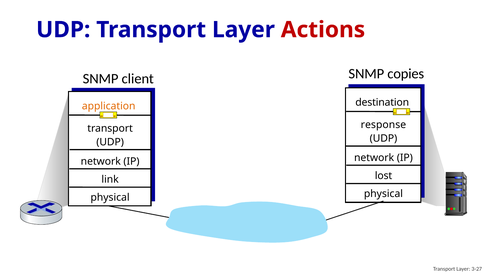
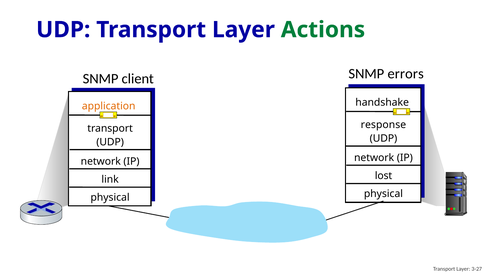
Actions colour: red -> green (323, 30)
copies: copies -> errors (406, 74)
destination: destination -> handshake (382, 103)
